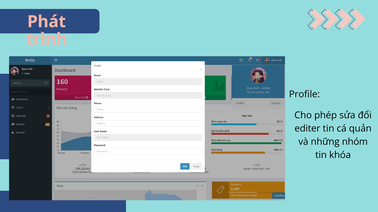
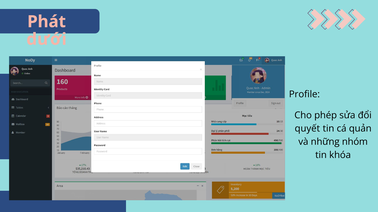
trình: trình -> dưới (47, 39)
editer: editer -> quyết (307, 129)
